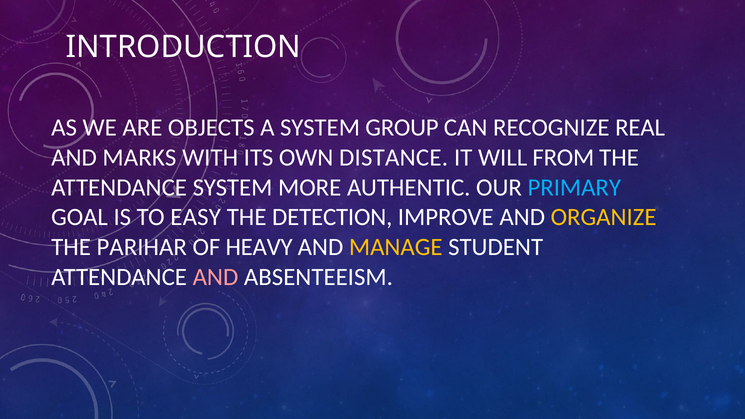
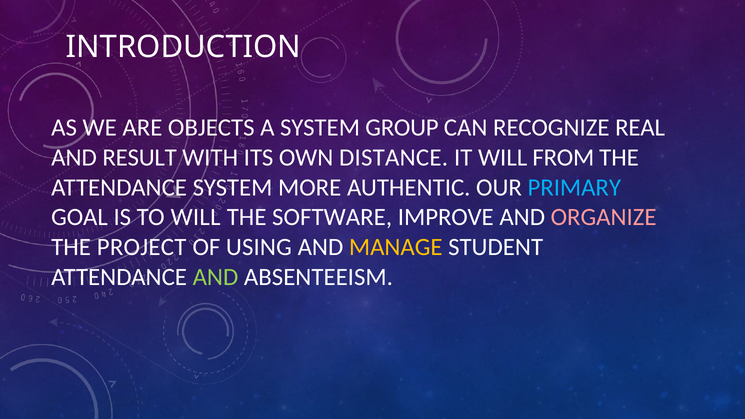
MARKS: MARKS -> RESULT (140, 158)
TO EASY: EASY -> WILL (196, 217)
DETECTION: DETECTION -> SOFTWARE (332, 217)
ORGANIZE colour: yellow -> pink (604, 217)
PARIHAR: PARIHAR -> PROJECT (142, 247)
HEAVY: HEAVY -> USING (259, 247)
AND colour: pink -> light green (215, 277)
